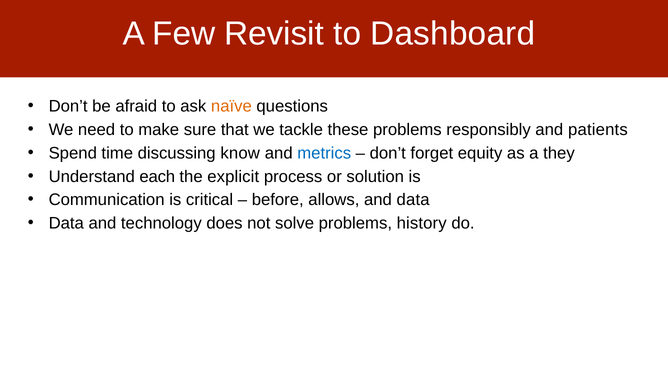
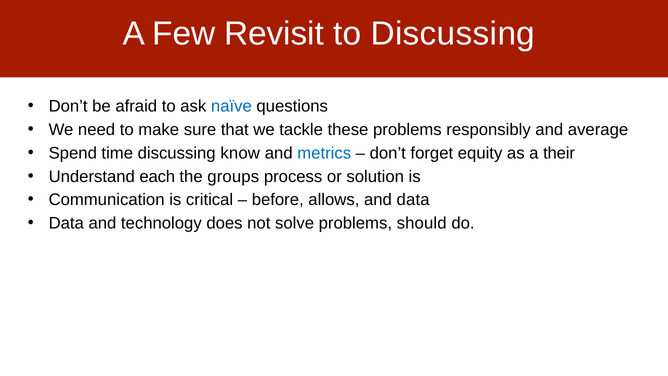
to Dashboard: Dashboard -> Discussing (453, 34)
naïve colour: orange -> blue (231, 106)
patients: patients -> average (598, 130)
they: they -> their (559, 153)
explicit: explicit -> groups (233, 176)
history: history -> should (422, 223)
